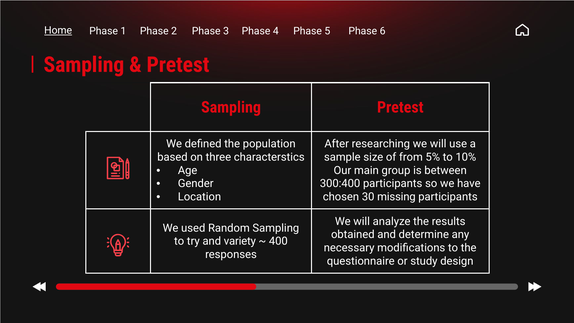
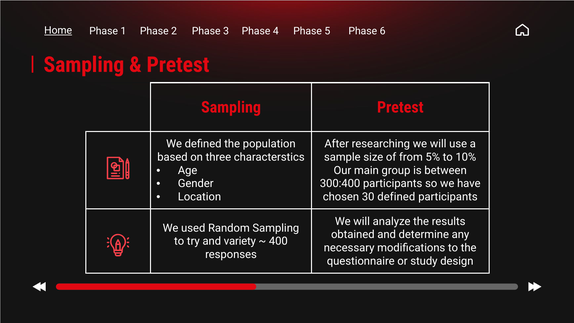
30 missing: missing -> defined (396, 197)
